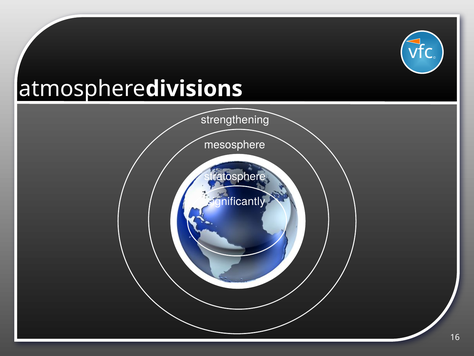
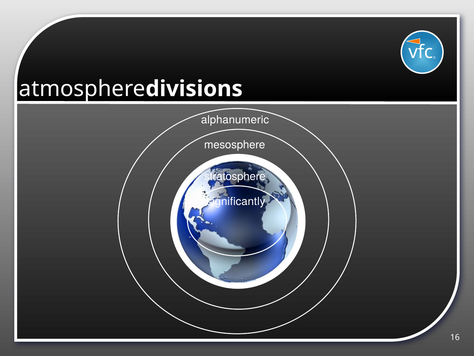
strengthening: strengthening -> alphanumeric (235, 120)
